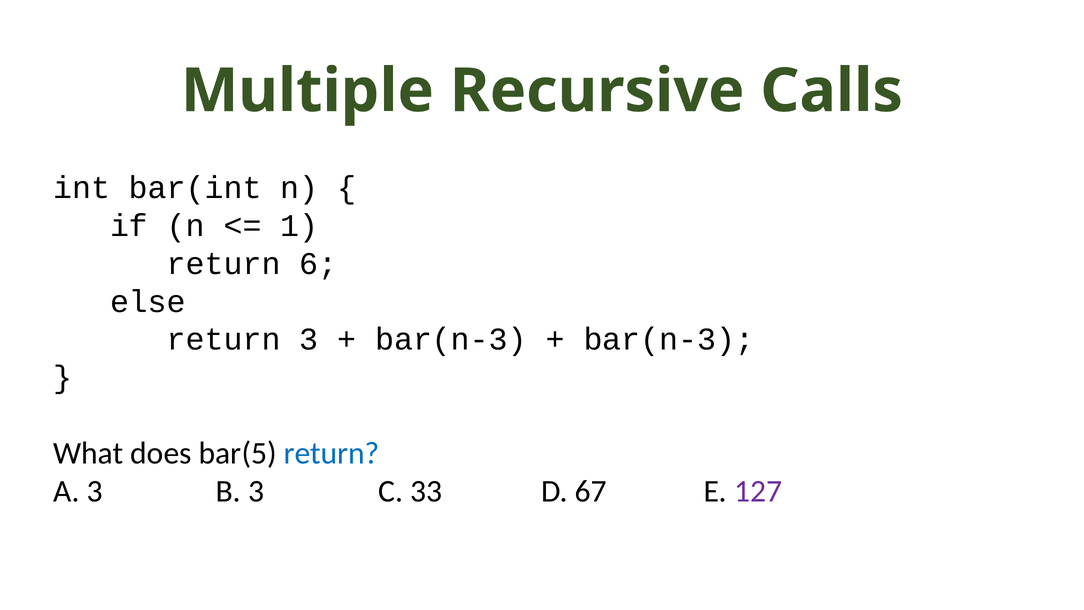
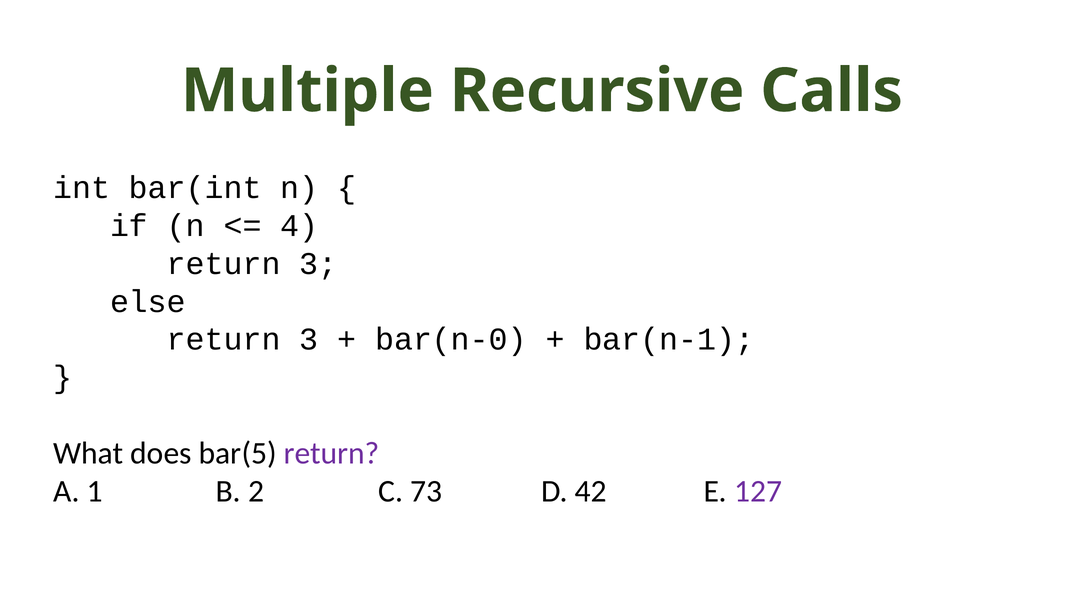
1: 1 -> 4 (299, 226)
6: 6 -> 3 (318, 263)
bar(n-3: bar(n-3 -> bar(n-0 (451, 339)
bar(n-3: bar(n-3 -> bar(n-1 (669, 339)
return colour: blue -> purple (332, 453)
A 3: 3 -> 1 (95, 491)
B 3: 3 -> 2 (256, 491)
33: 33 -> 73 (426, 491)
67: 67 -> 42 (591, 491)
